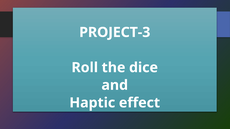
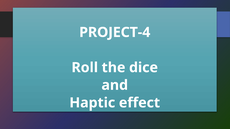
PROJECT-3: PROJECT-3 -> PROJECT-4 (115, 32)
